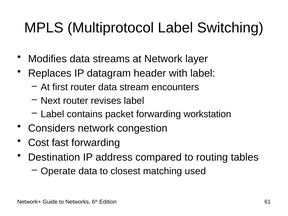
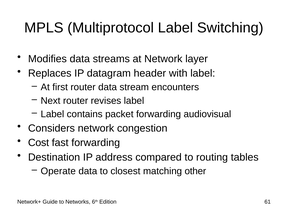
workstation: workstation -> audiovisual (207, 114)
used: used -> other (195, 171)
